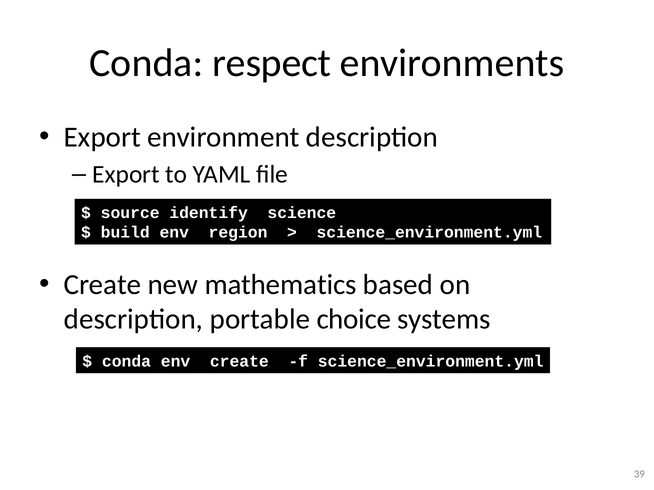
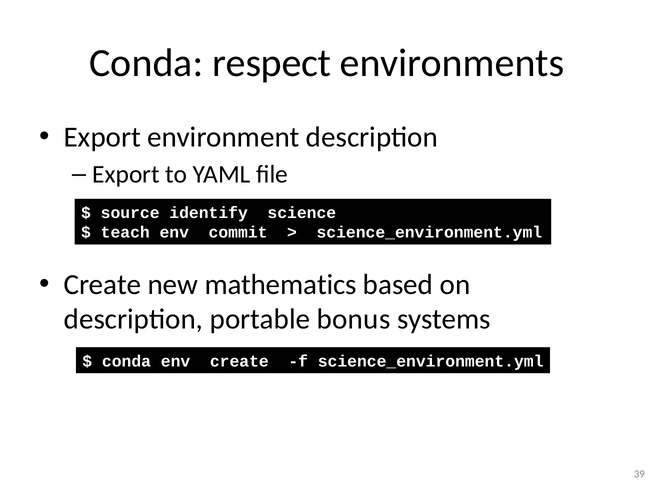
build: build -> teach (125, 233)
region: region -> commit (238, 233)
choice: choice -> bonus (354, 320)
